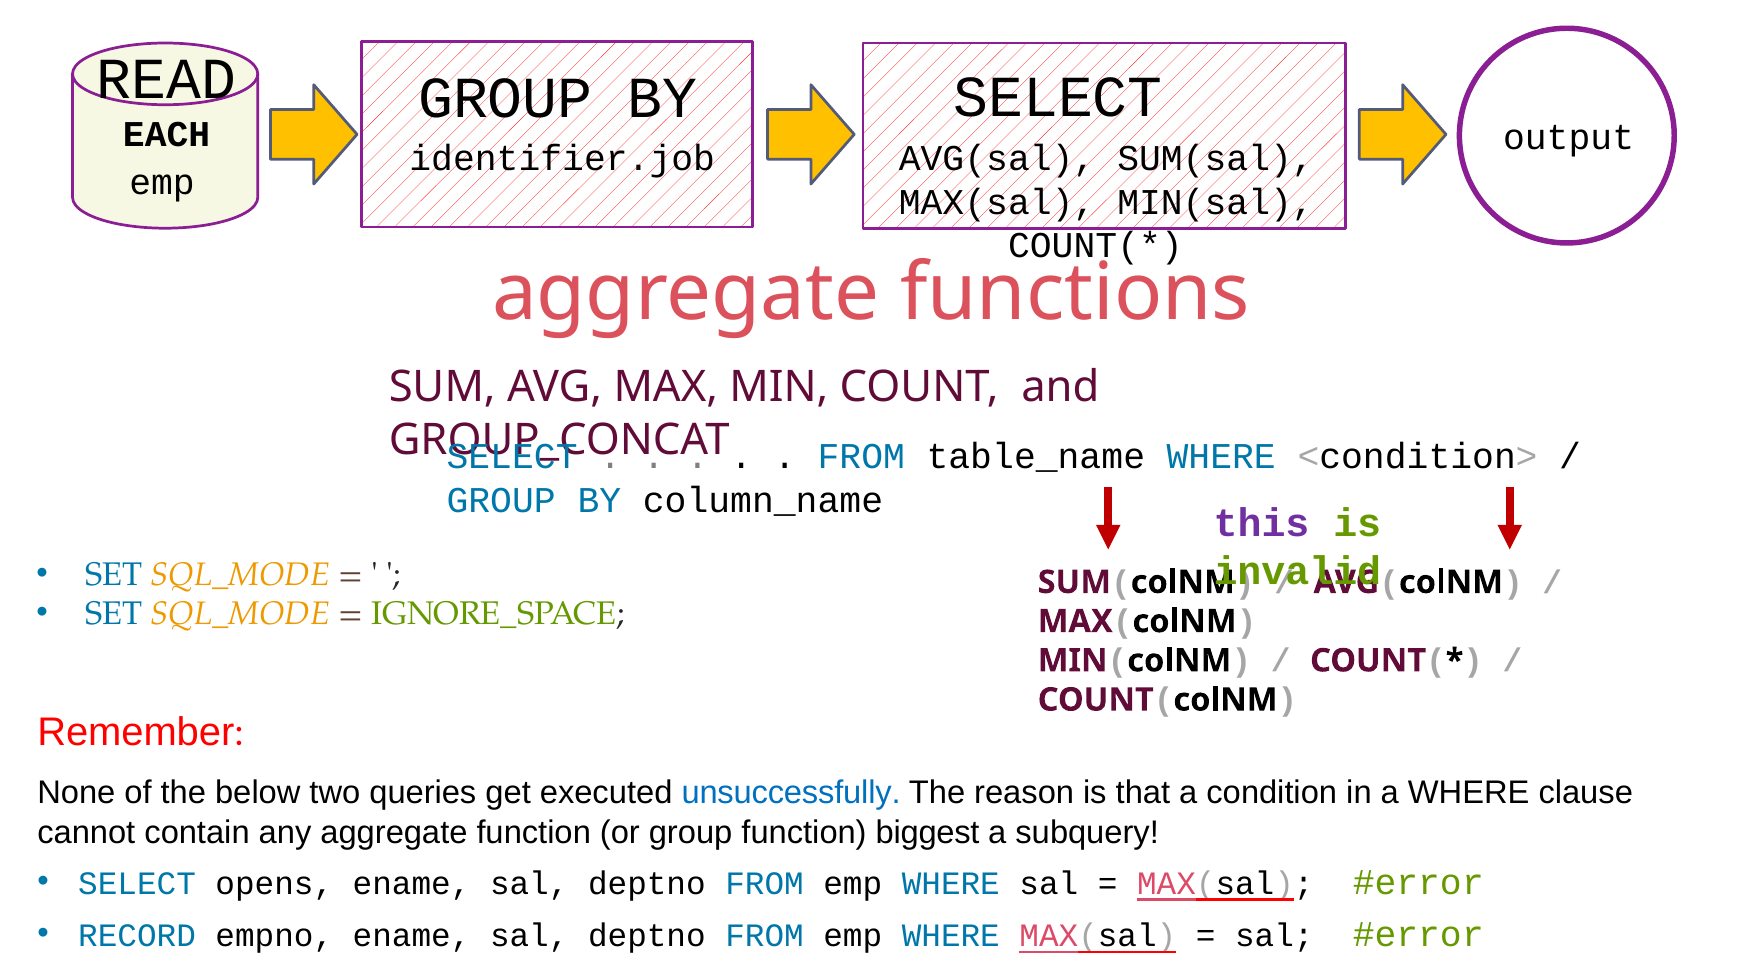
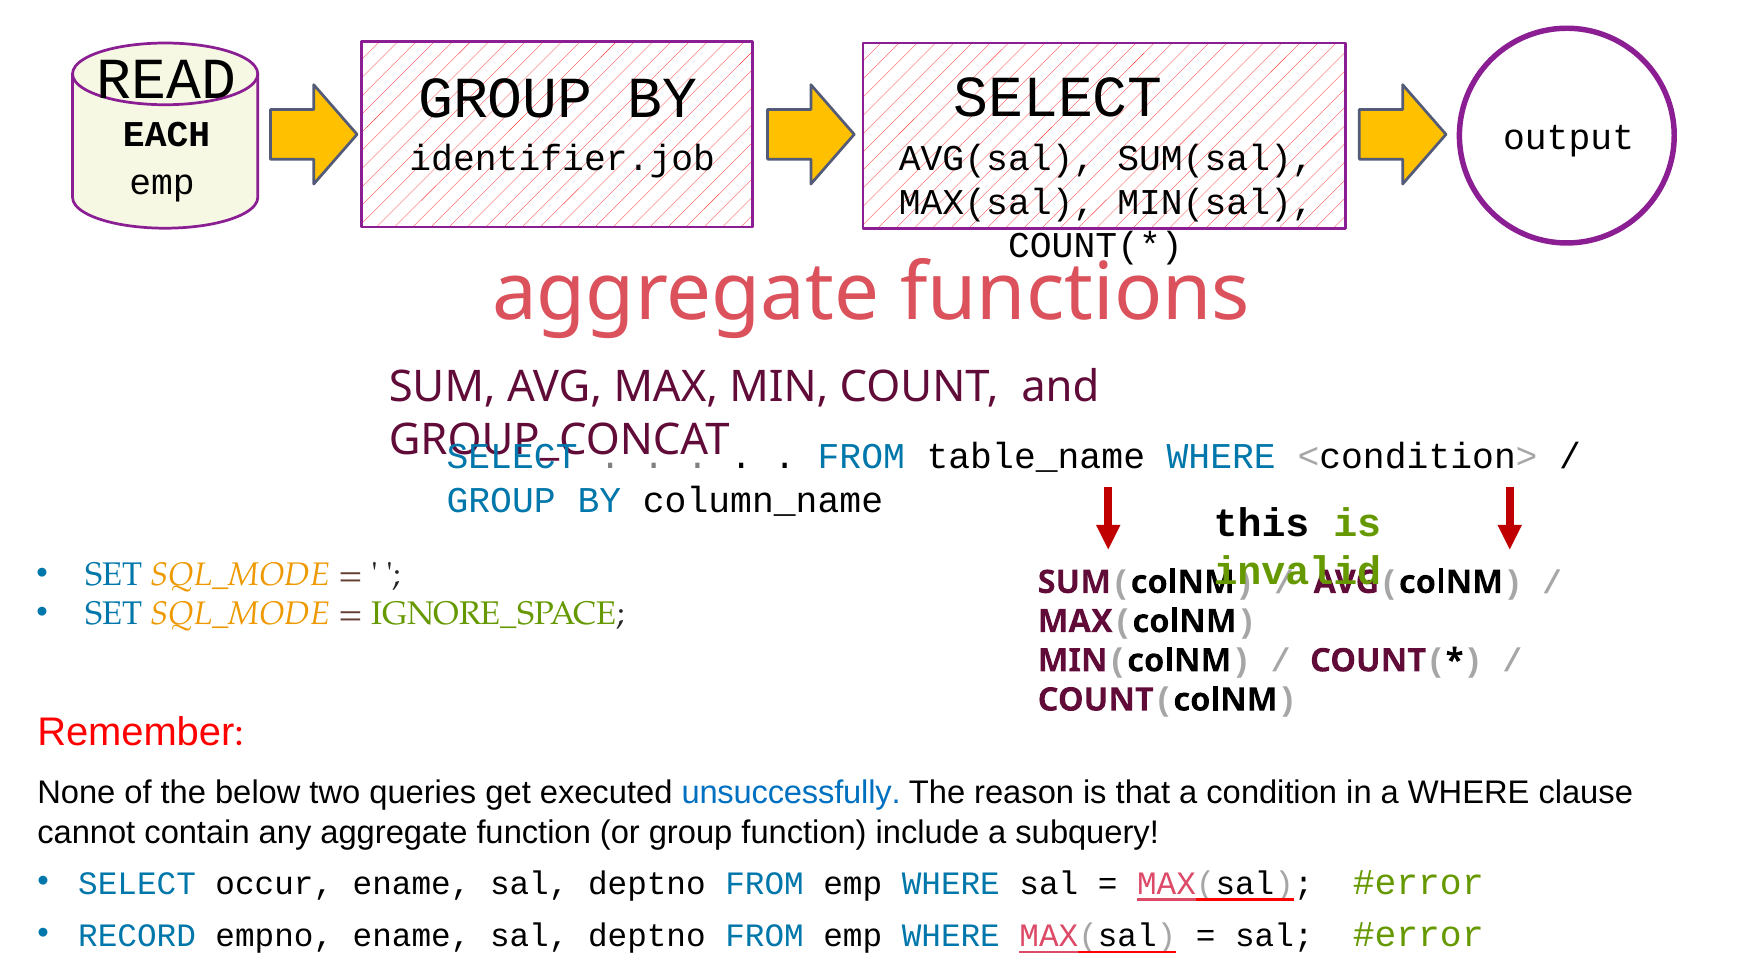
this colour: purple -> black (1262, 524)
biggest: biggest -> include (927, 833)
opens: opens -> occur (274, 884)
